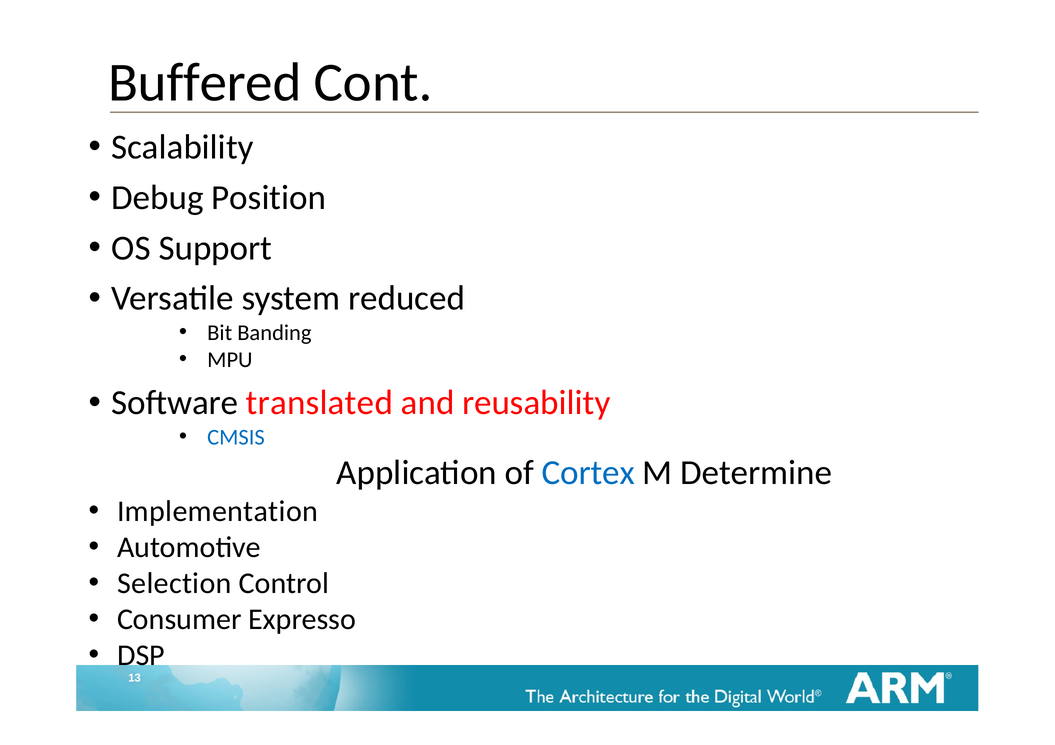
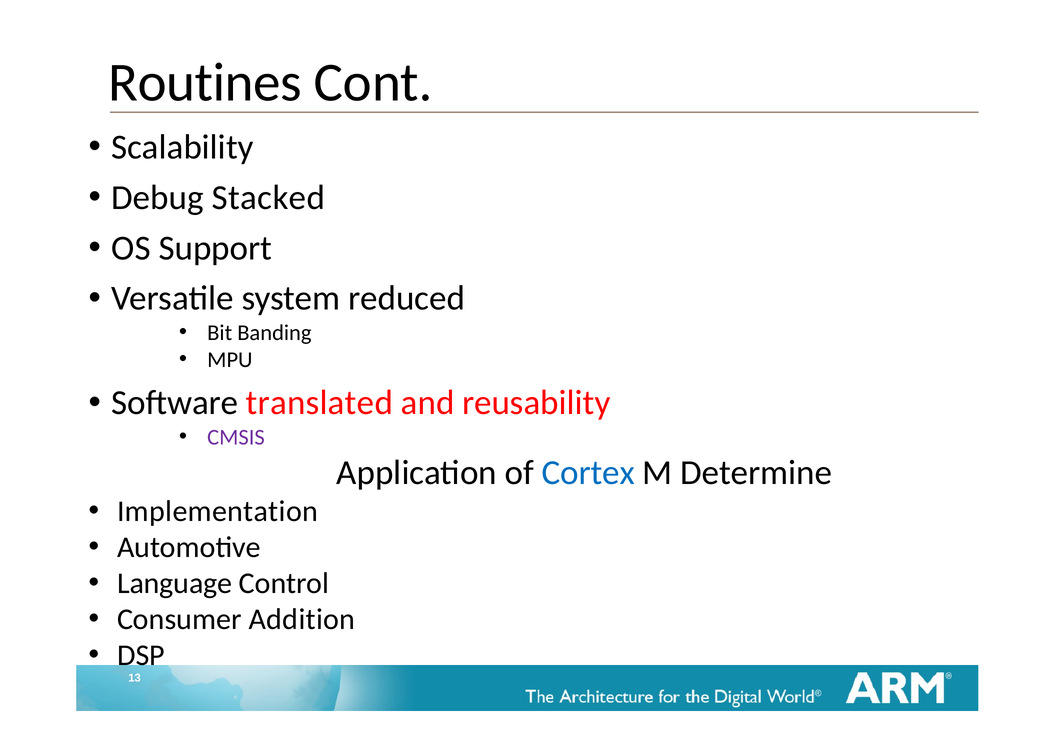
Buffered: Buffered -> Routines (205, 83)
Position: Position -> Stacked (268, 198)
CMSIS colour: blue -> purple (236, 437)
Selection: Selection -> Language (175, 584)
Expresso: Expresso -> Addition (302, 620)
